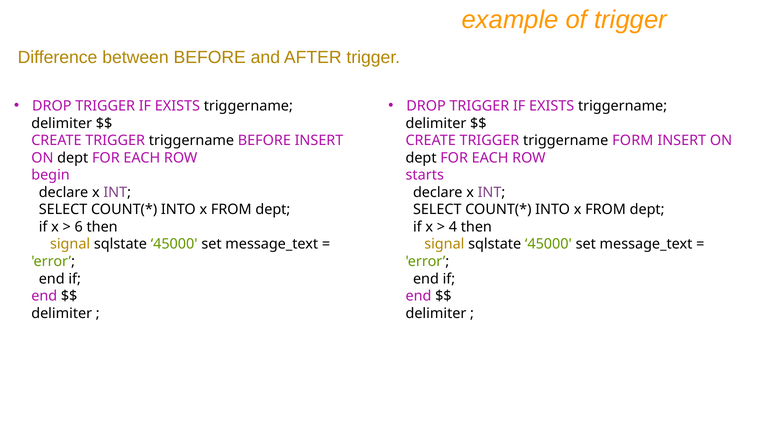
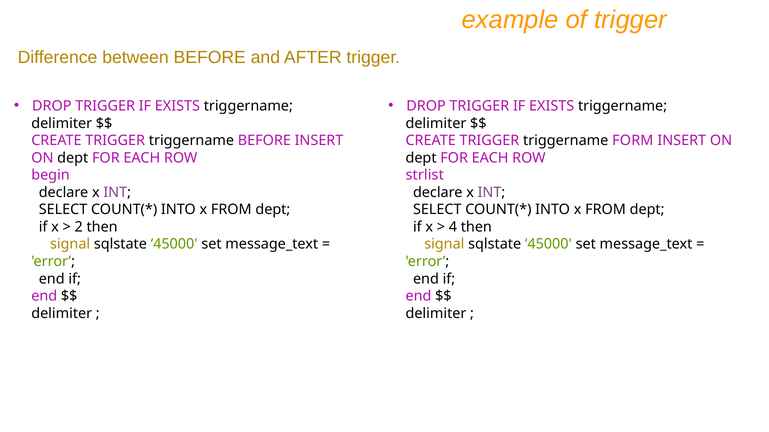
starts: starts -> strlist (425, 175)
6: 6 -> 2 (79, 227)
